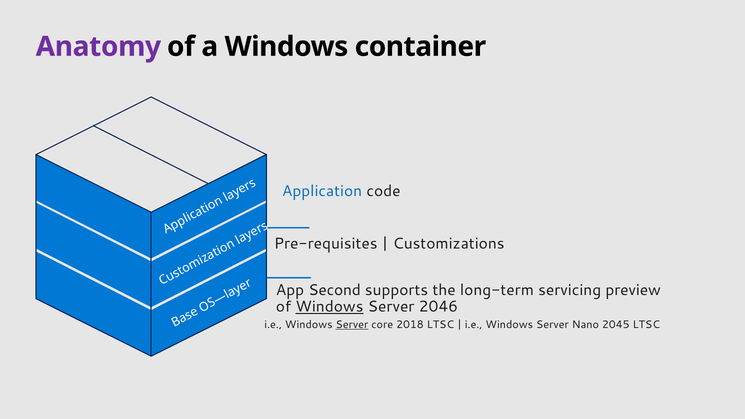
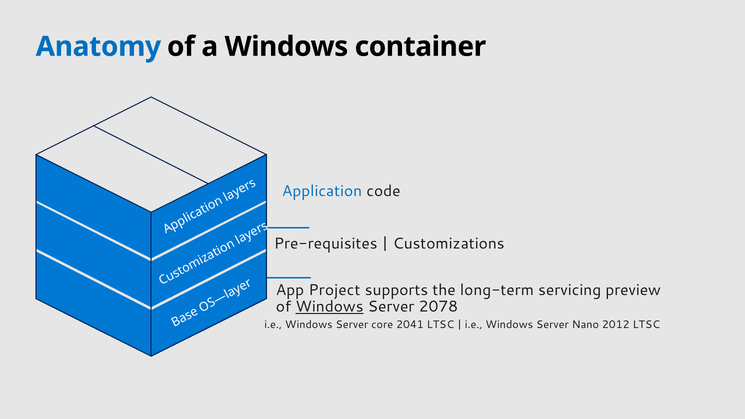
Anatomy colour: purple -> blue (98, 47)
Second: Second -> Project (334, 290)
2046: 2046 -> 2078 (438, 307)
Server underline: present -> none (352, 325)
2018: 2018 -> 2041 (410, 325)
2045: 2045 -> 2012 (616, 325)
